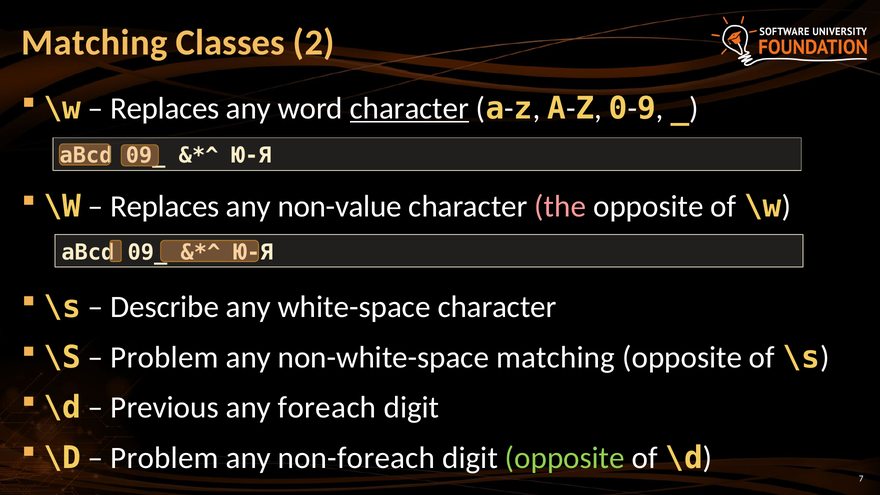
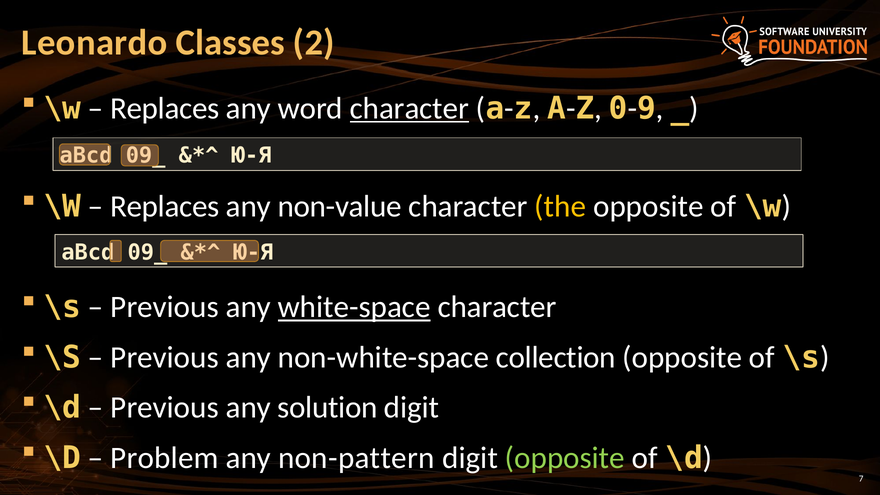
Matching: Matching -> Leonardo (94, 43)
the colour: pink -> yellow (560, 207)
Describe: Describe -> Previous (165, 307)
white-space underline: none -> present (354, 307)
Problem: Problem -> Previous (165, 357)
non-white-space matching: matching -> collection (556, 357)
foreach: foreach -> solution (327, 408)
non-foreach: non-foreach -> non-pattern (356, 458)
